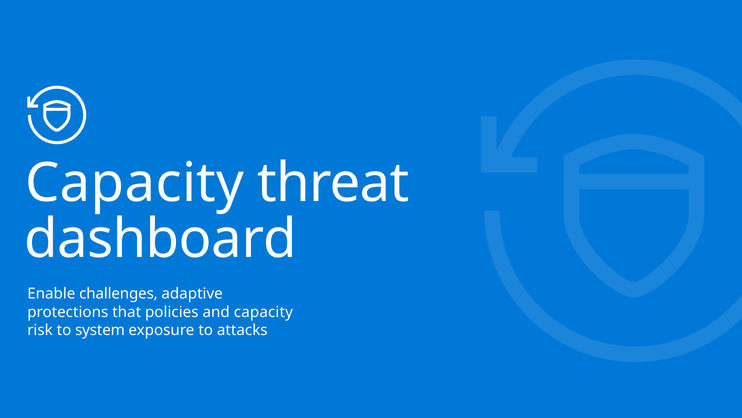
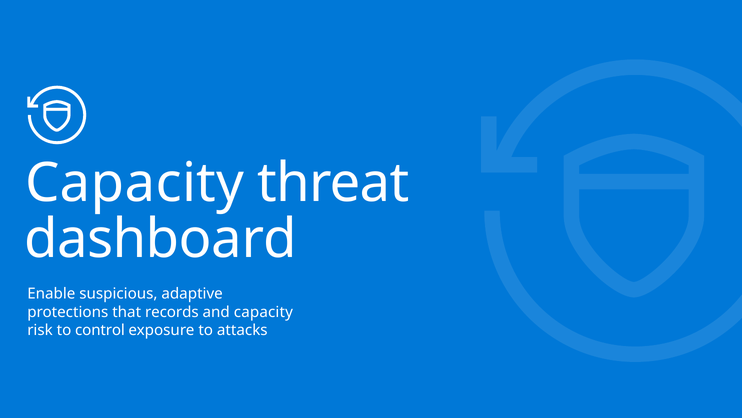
challenges: challenges -> suspicious (118, 293)
policies: policies -> records (172, 312)
system: system -> control (100, 330)
